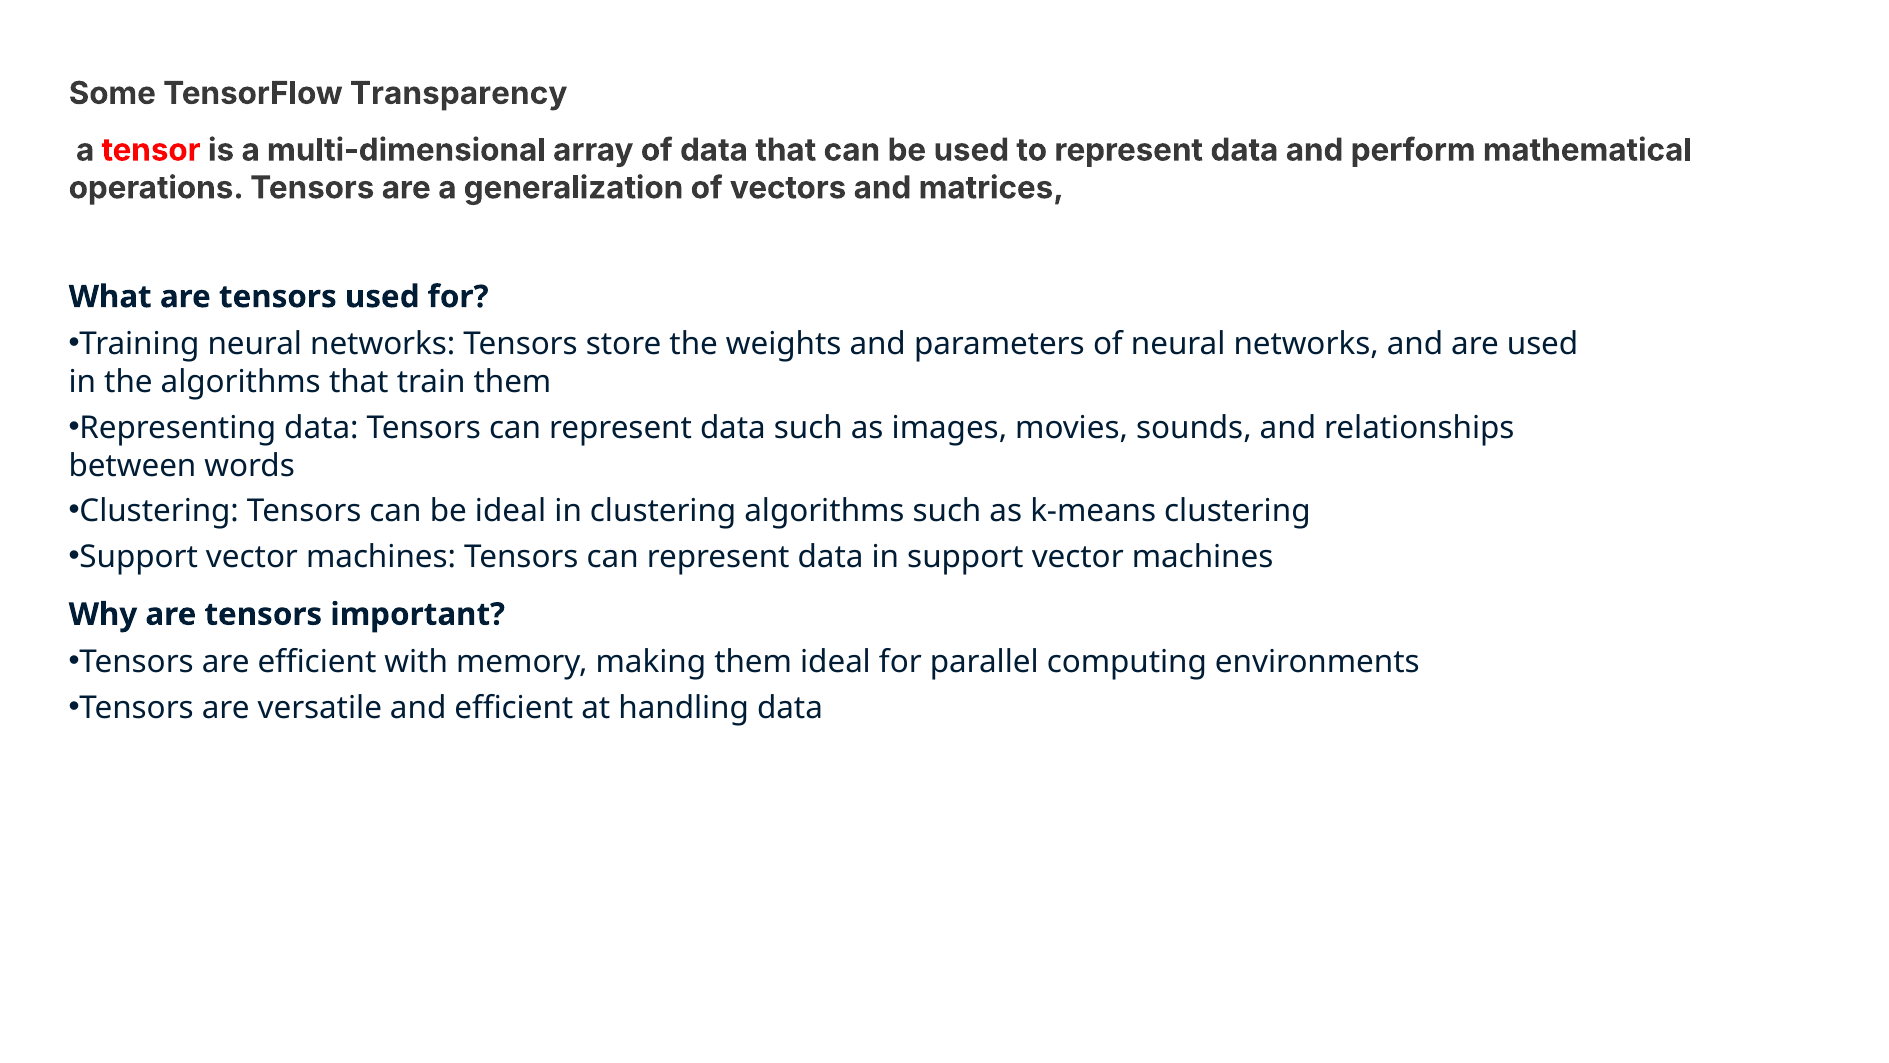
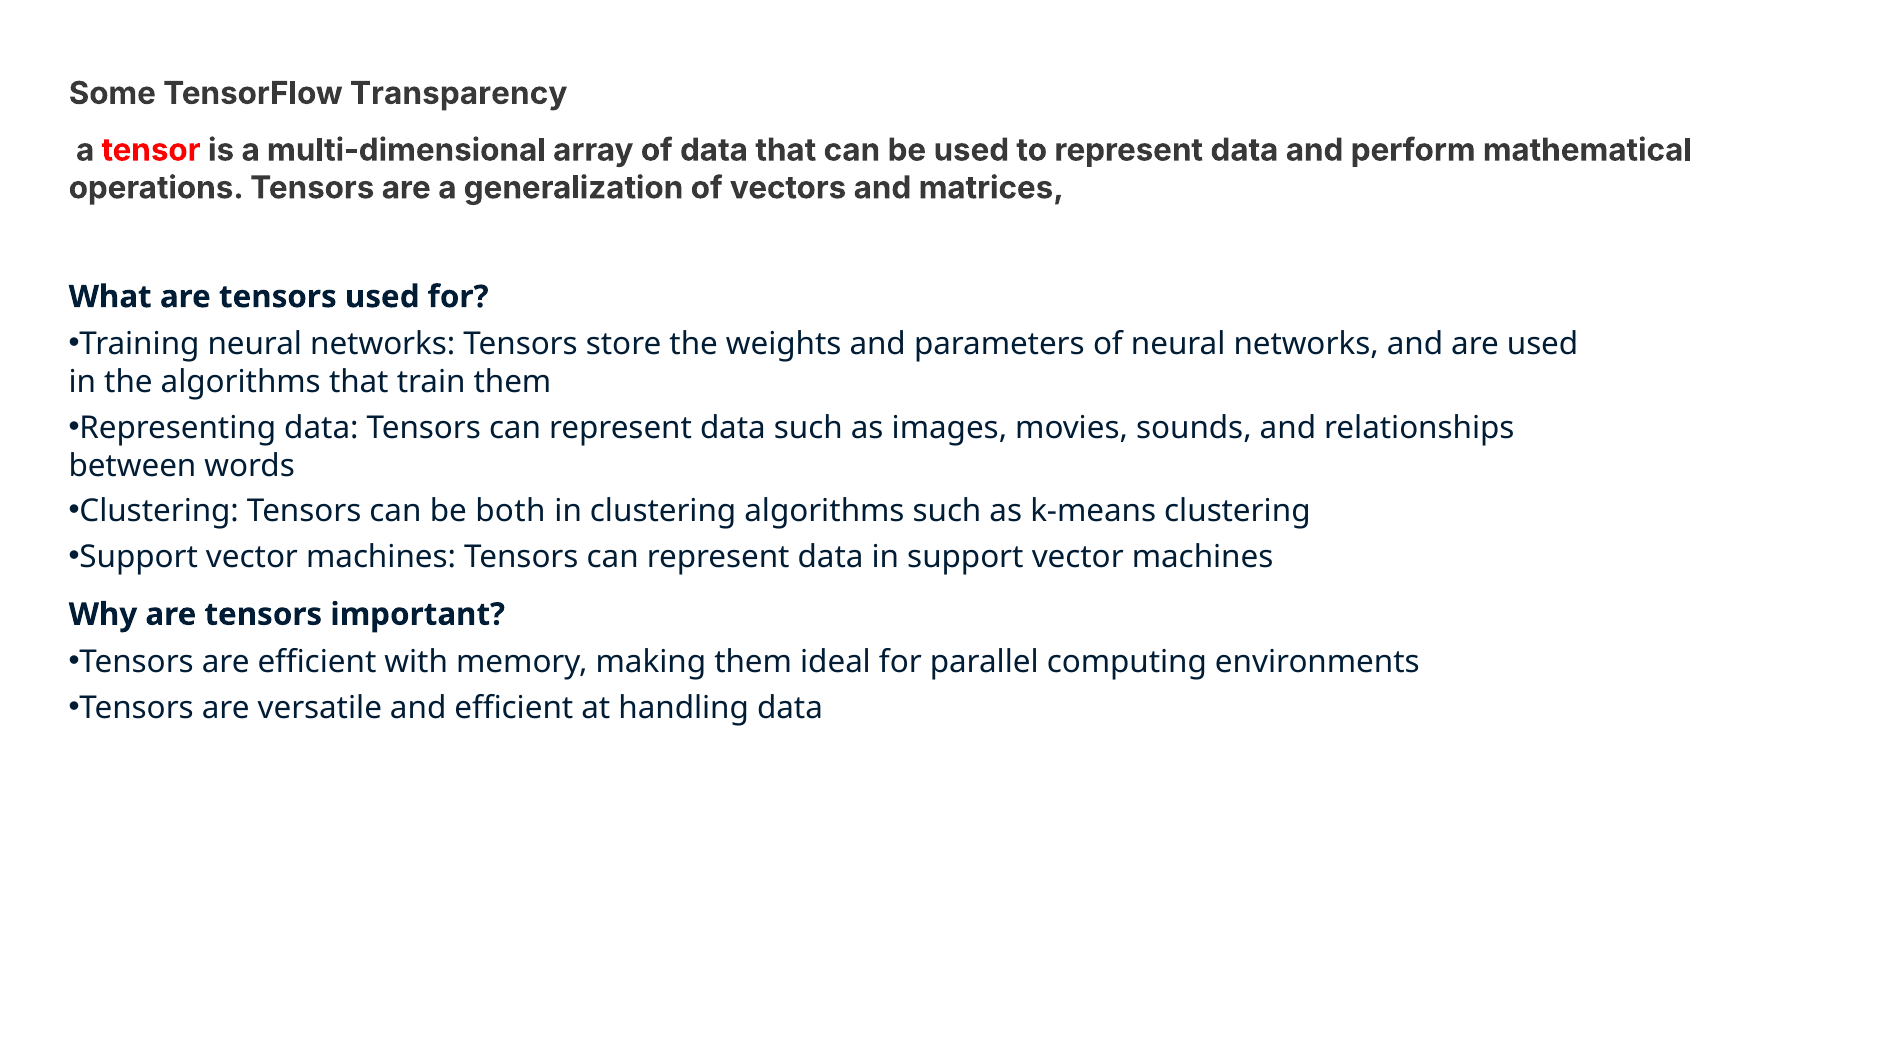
be ideal: ideal -> both (510, 511)
